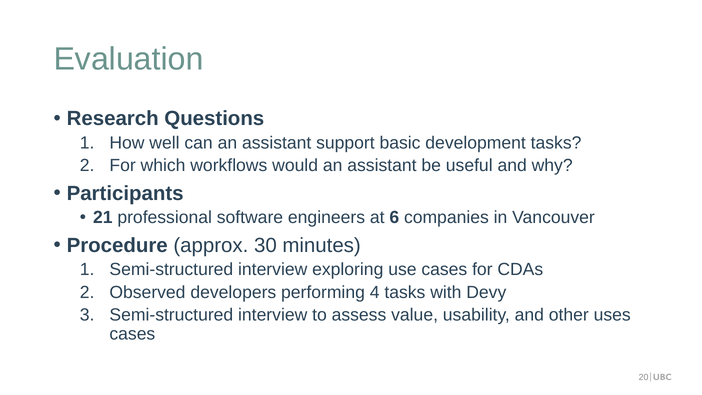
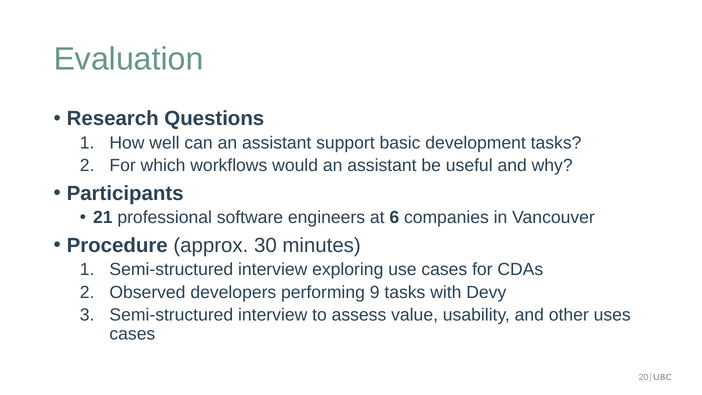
4: 4 -> 9 (375, 292)
